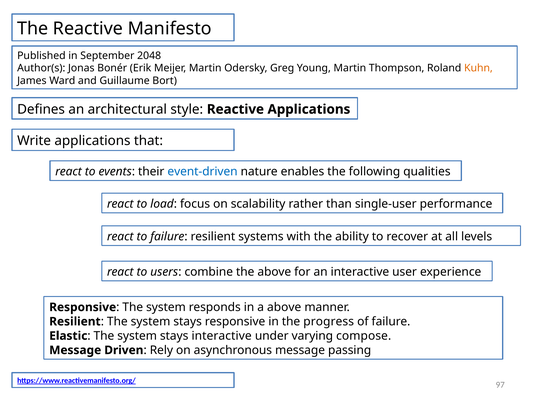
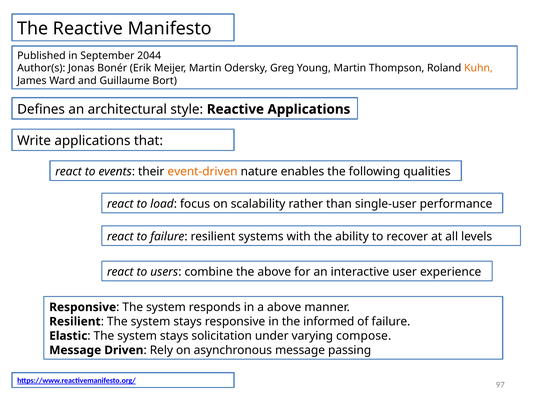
2048: 2048 -> 2044 (149, 56)
event-driven colour: blue -> orange (203, 171)
progress: progress -> informed (329, 321)
stays interactive: interactive -> solicitation (222, 336)
